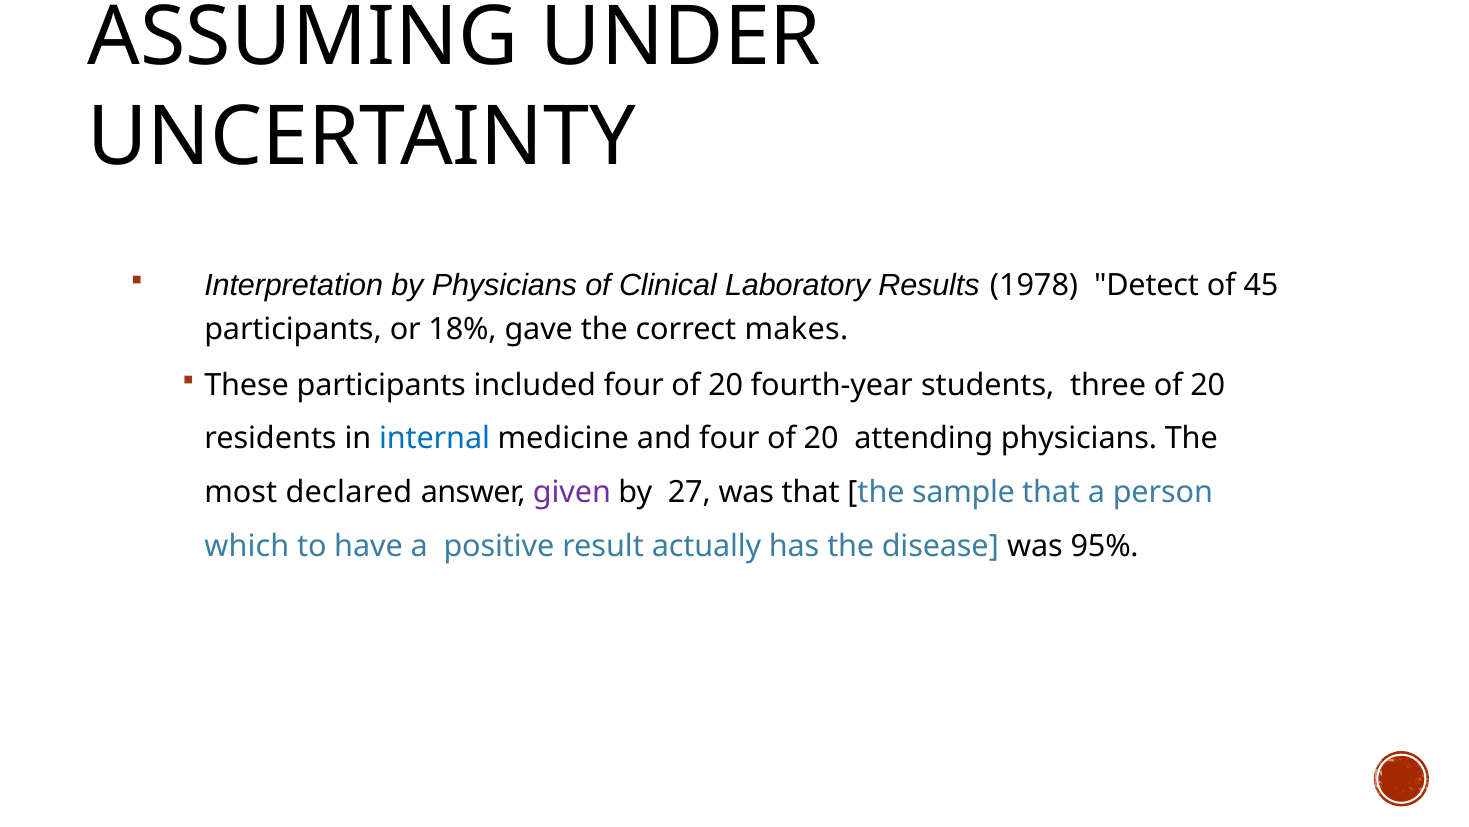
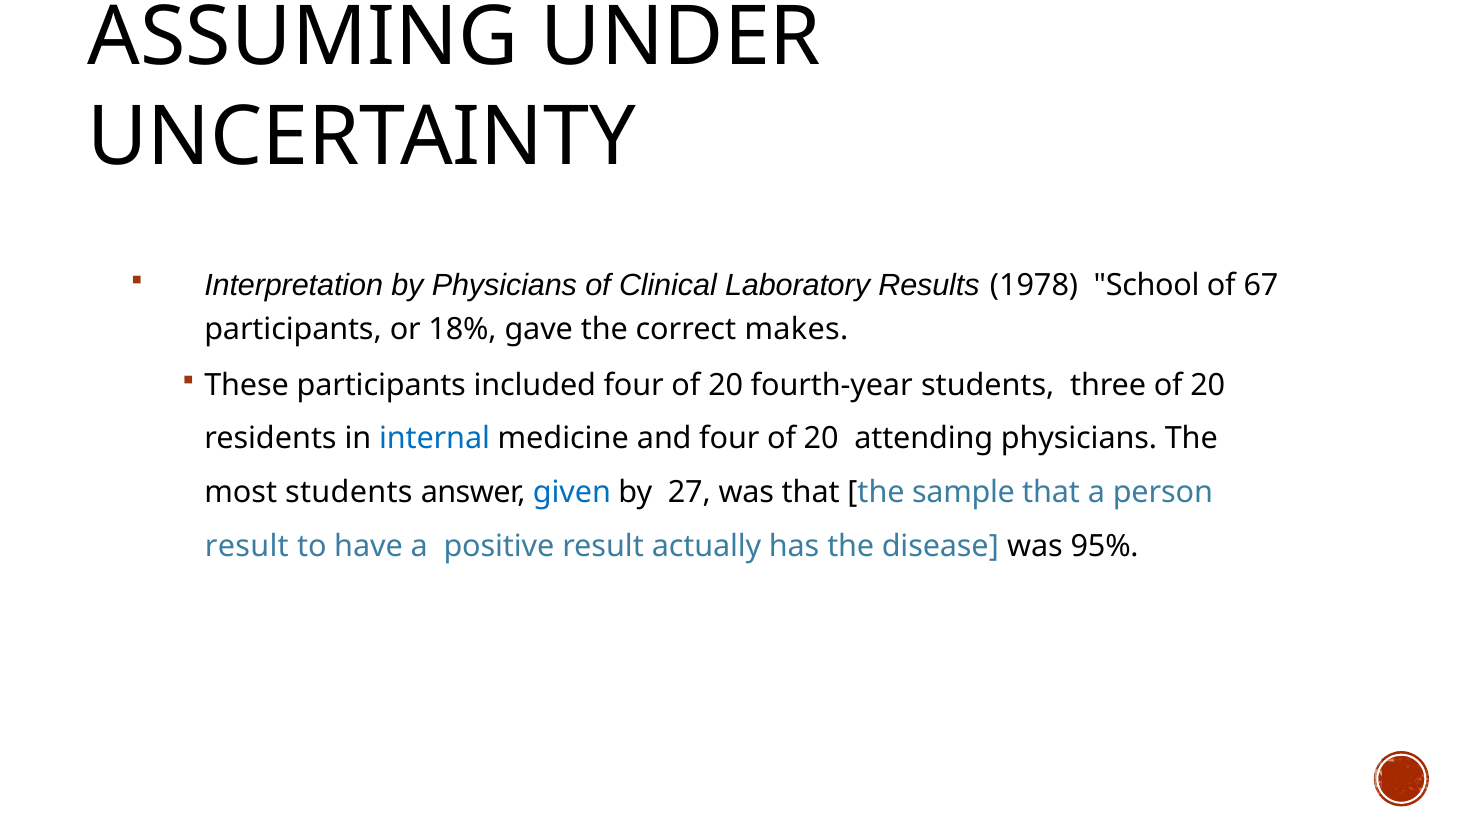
Detect: Detect -> School (1147, 285)
45: 45 -> 67 (1261, 285)
most declared: declared -> students (349, 492)
given colour: purple -> blue (572, 492)
which: which -> result (247, 546)
